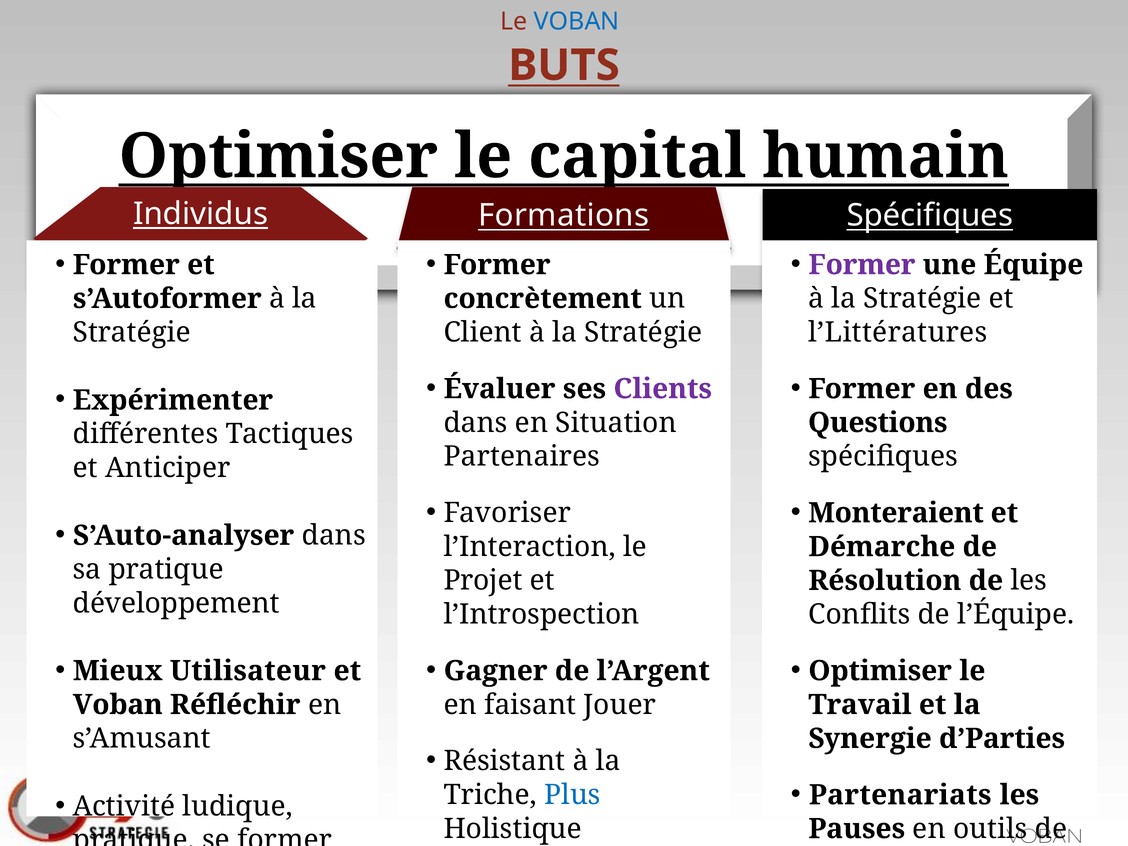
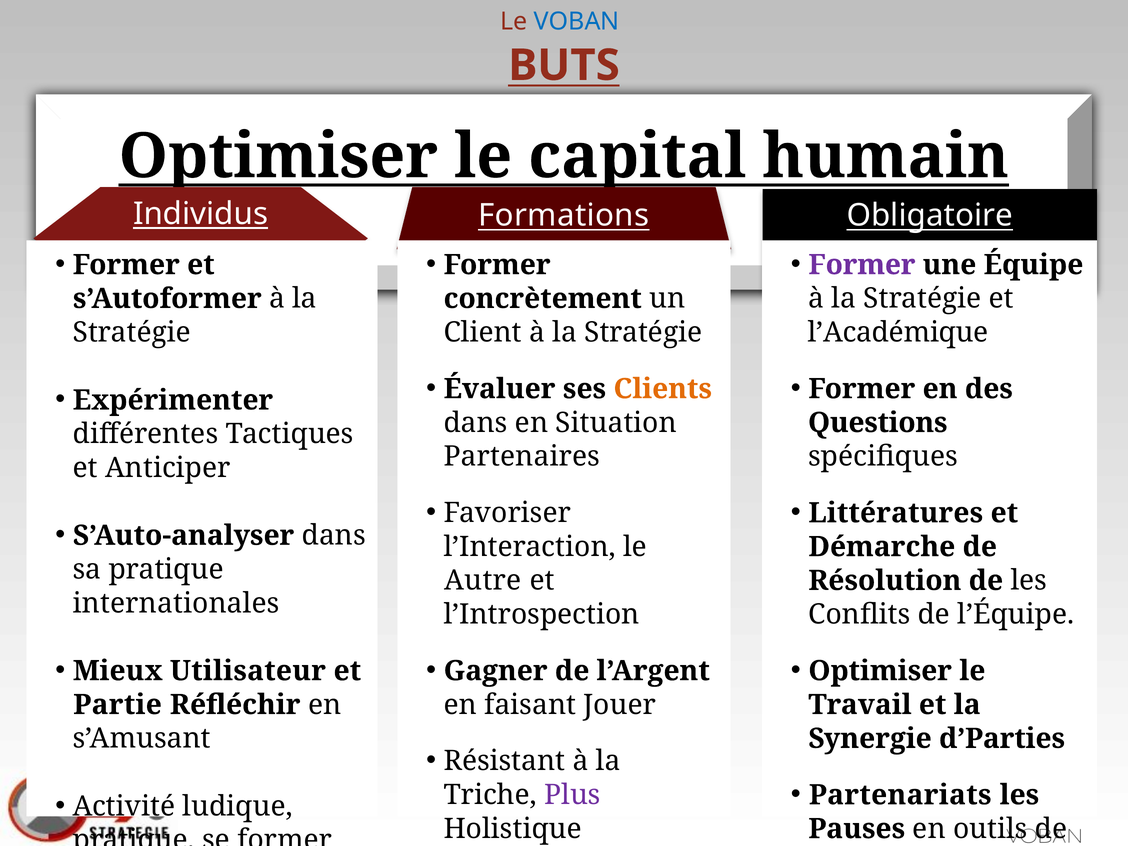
Spécifiques: Spécifiques -> Obligatoire (930, 216)
l’Littératures: l’Littératures -> l’Académique (898, 333)
Clients colour: purple -> orange (663, 389)
Monteraient: Monteraient -> Littératures (896, 513)
Projet: Projet -> Autre (483, 581)
développement: développement -> internationales (176, 603)
Voban: Voban -> Partie (118, 705)
Plus colour: blue -> purple (573, 795)
